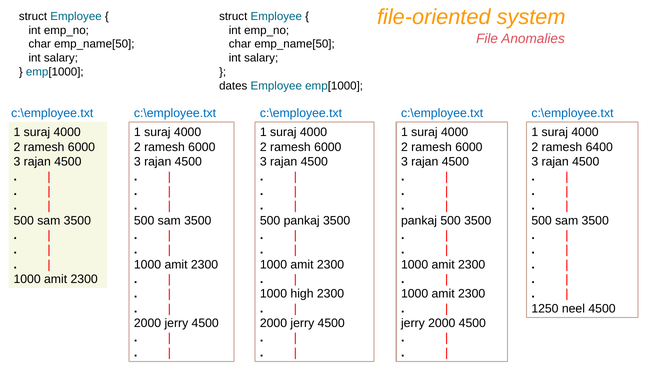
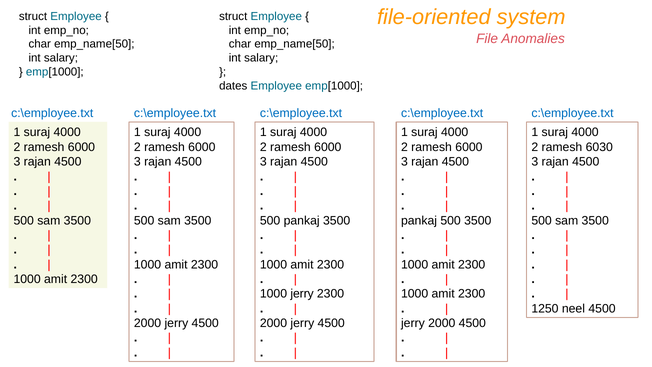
6400: 6400 -> 6030 (599, 147)
1000 high: high -> jerry (302, 294)
